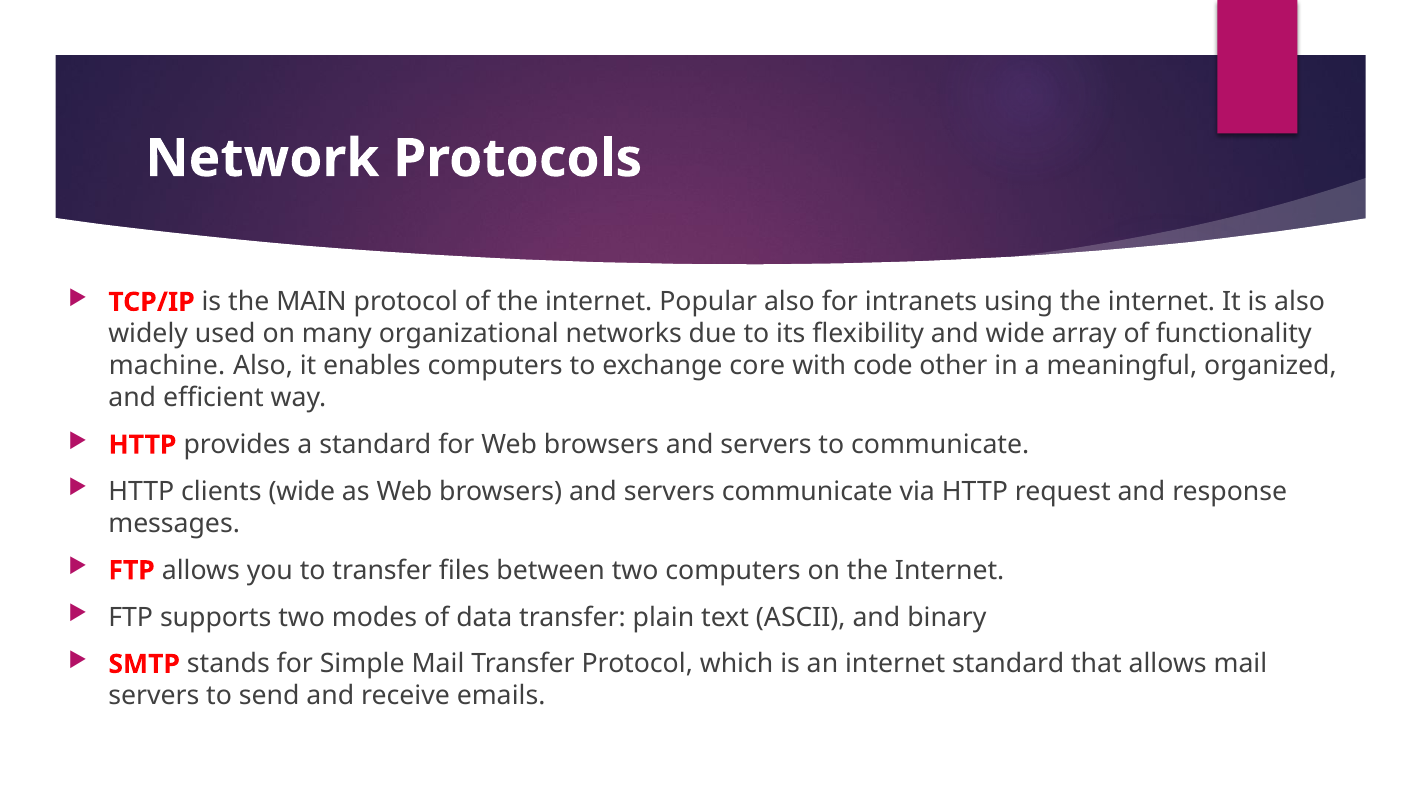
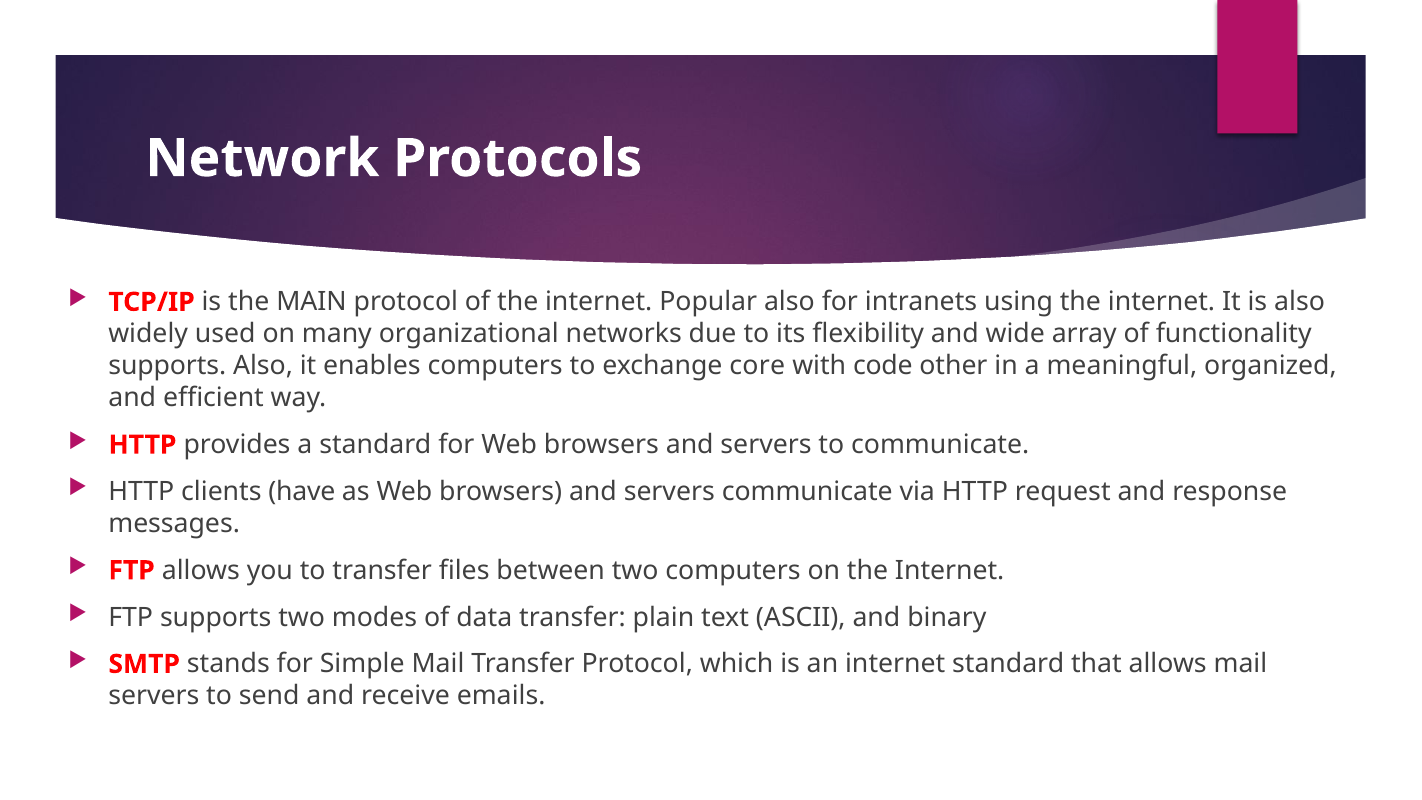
machine: machine -> supports (167, 366)
clients wide: wide -> have (302, 492)
